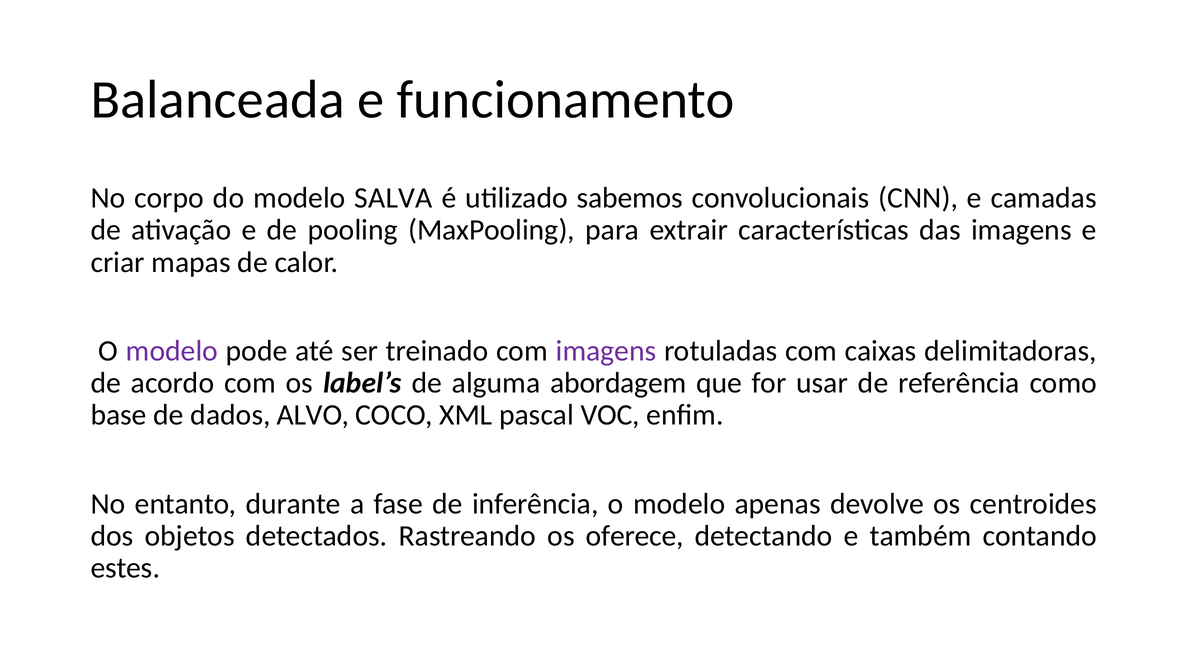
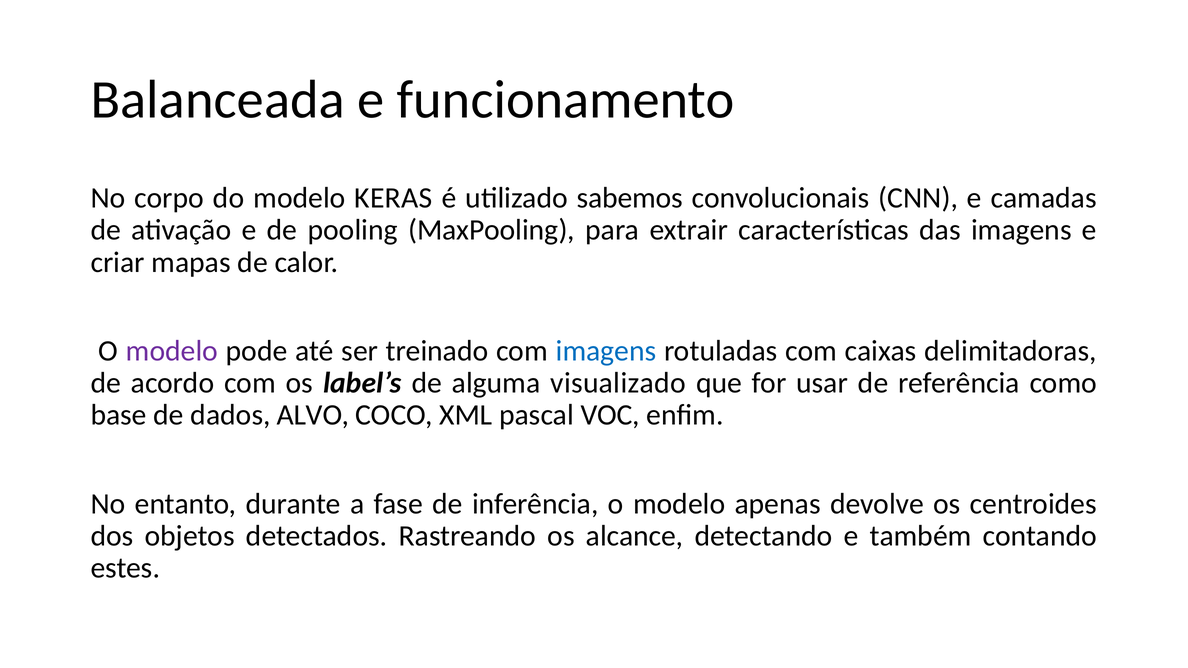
SALVA: SALVA -> KERAS (393, 198)
imagens colour: purple -> blue (606, 351)
abordagem: abordagem -> visualizado (618, 383)
oferece: oferece -> alcance (635, 536)
